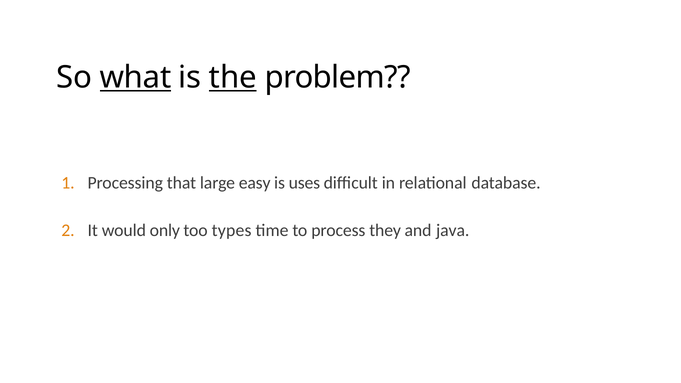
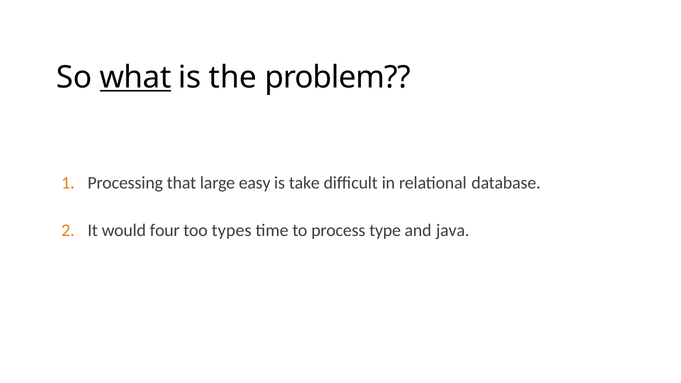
the underline: present -> none (233, 77)
uses: uses -> take (304, 183)
only: only -> four (165, 231)
they: they -> type (385, 231)
